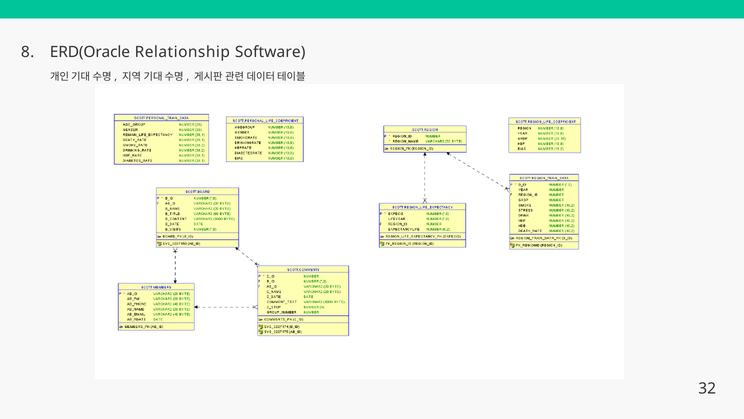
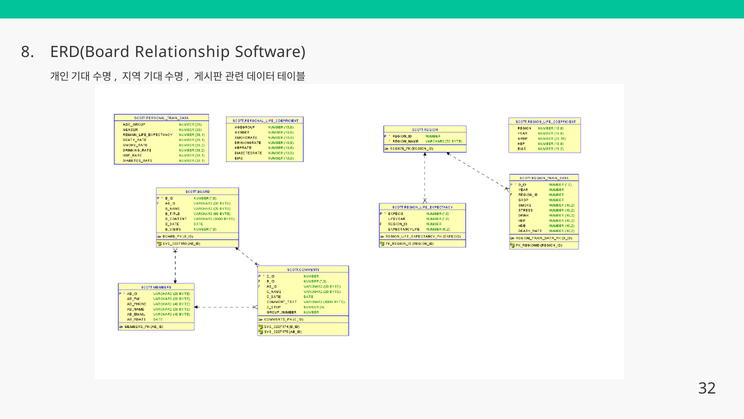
ERD(Oracle: ERD(Oracle -> ERD(Board (90, 52)
